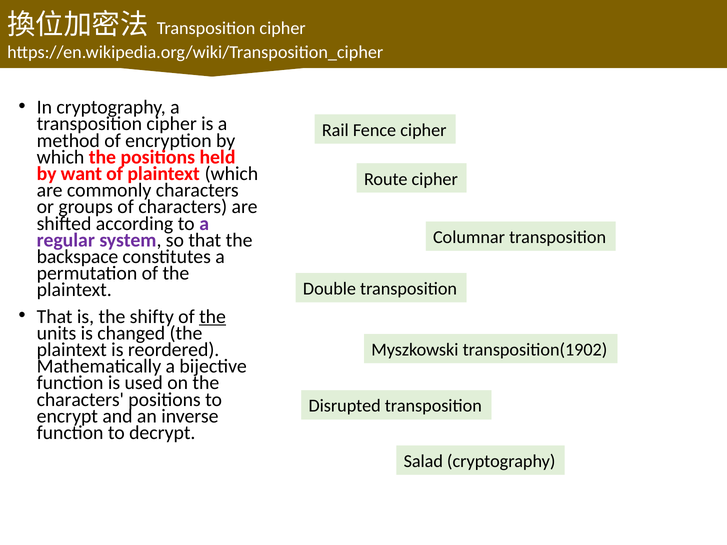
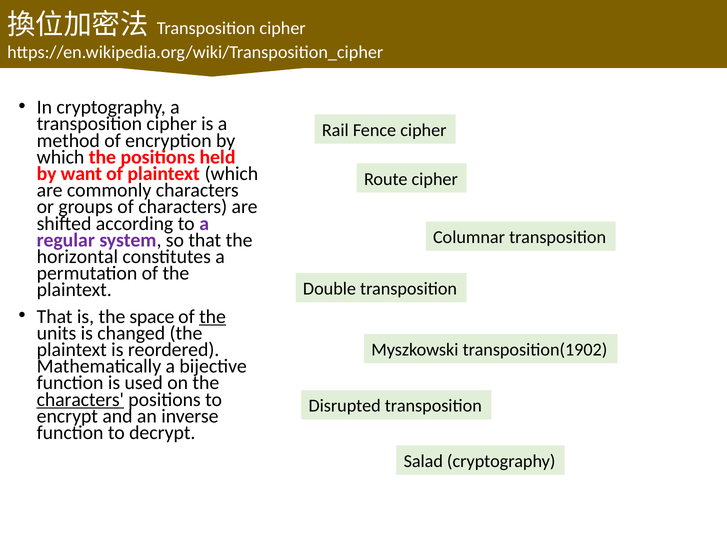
backspace: backspace -> horizontal (77, 257)
shifty: shifty -> space (152, 317)
characters underline: none -> present (80, 400)
